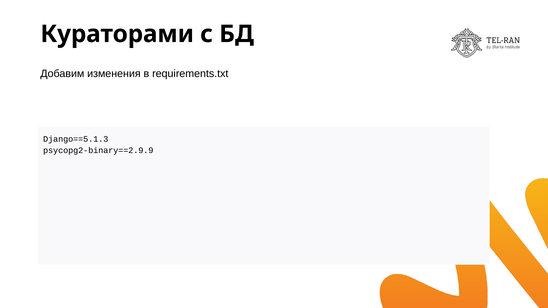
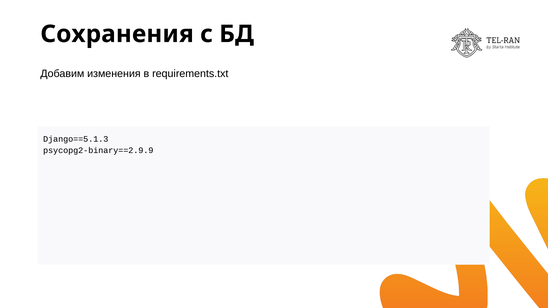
Кураторами: Кураторами -> Сохранения (117, 34)
